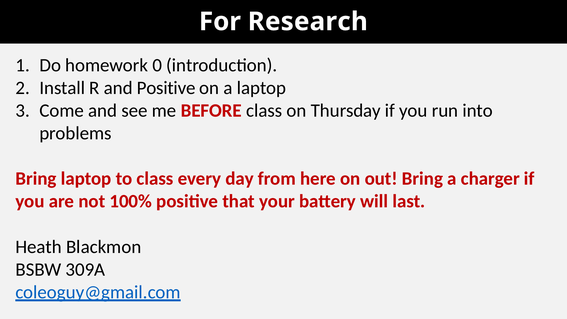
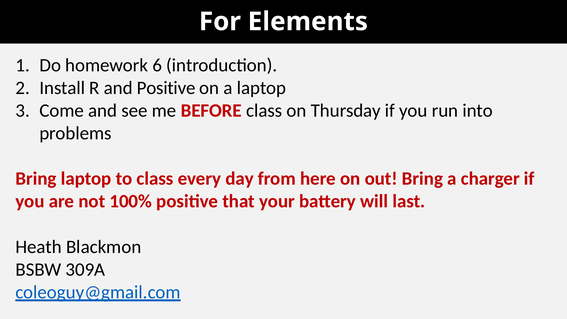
Research: Research -> Elements (308, 22)
0: 0 -> 6 (157, 65)
